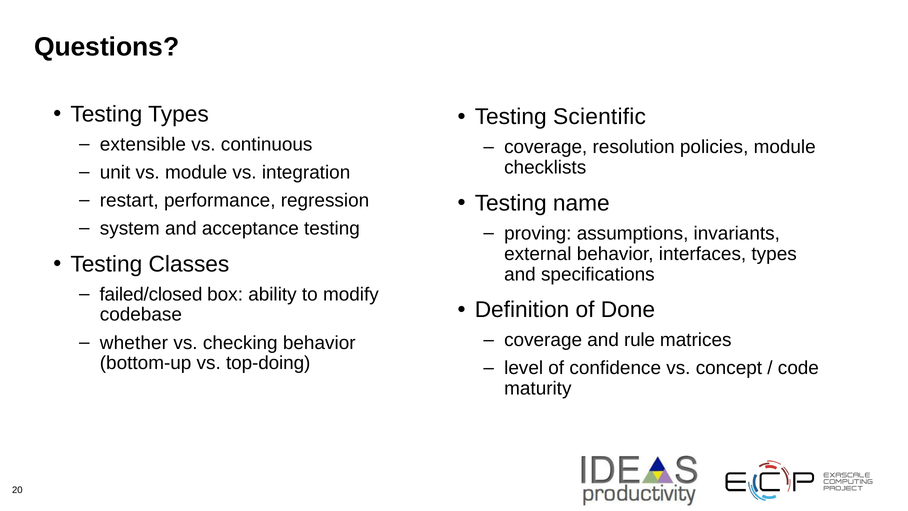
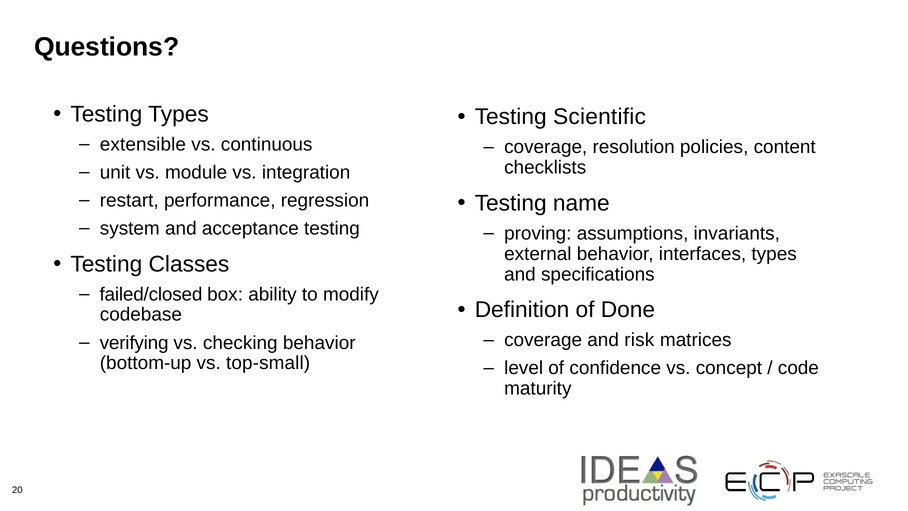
policies module: module -> content (785, 147)
rule: rule -> risk (639, 340)
whether: whether -> verifying (134, 343)
top-doing: top-doing -> top-small (268, 363)
